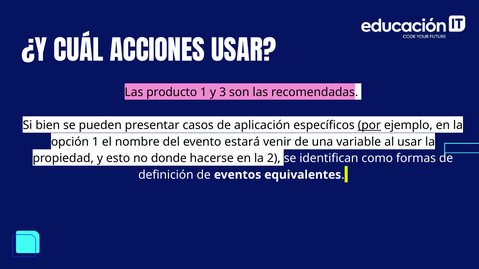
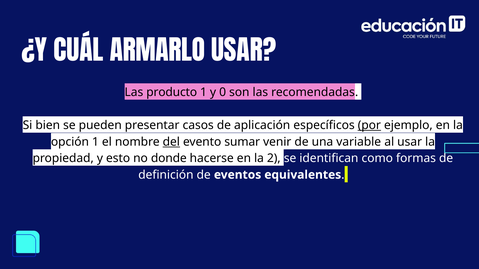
ACCIONES: ACCIONES -> ARMARLO (157, 52)
3: 3 -> 0 (223, 92)
del underline: none -> present (171, 142)
estará: estará -> sumar (242, 142)
